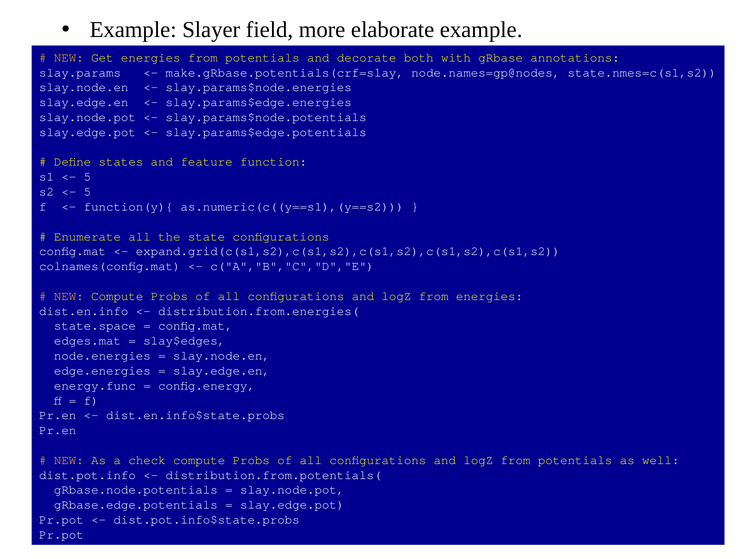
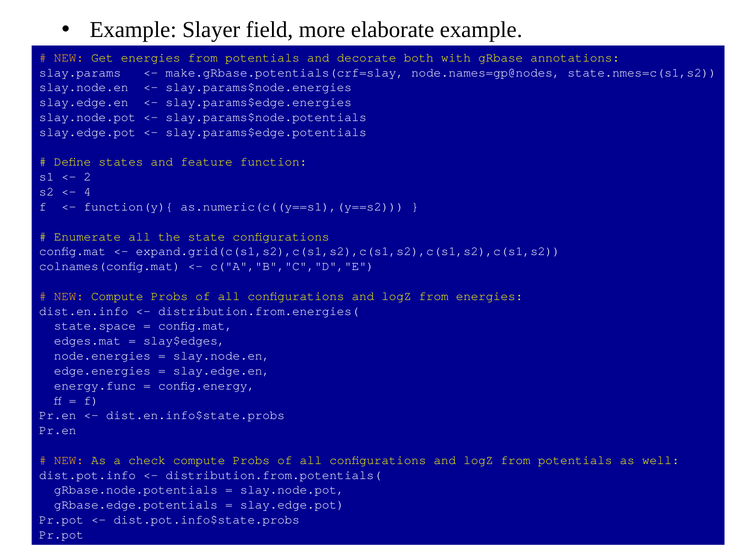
5: 5 -> 2 (87, 177)
5: 5 -> 4 (87, 192)
